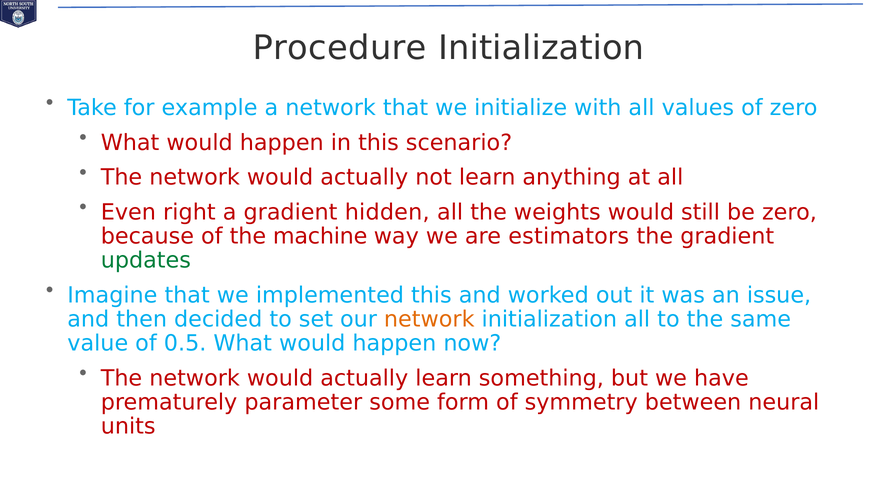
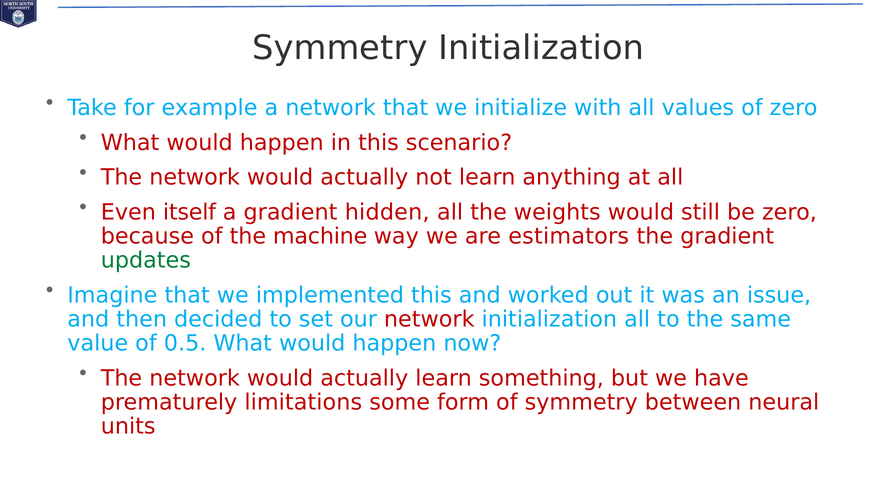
Procedure: Procedure -> Symmetry (340, 48)
right: right -> itself (190, 212)
network colour: orange -> red (429, 319)
parameter: parameter -> limitations (303, 402)
